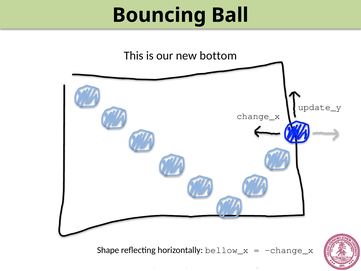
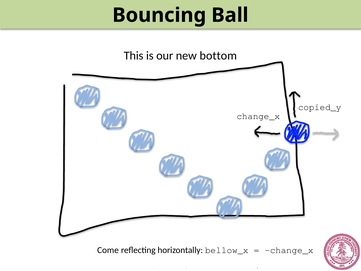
update_y: update_y -> copied_y (320, 107)
Shape: Shape -> Come (108, 250)
